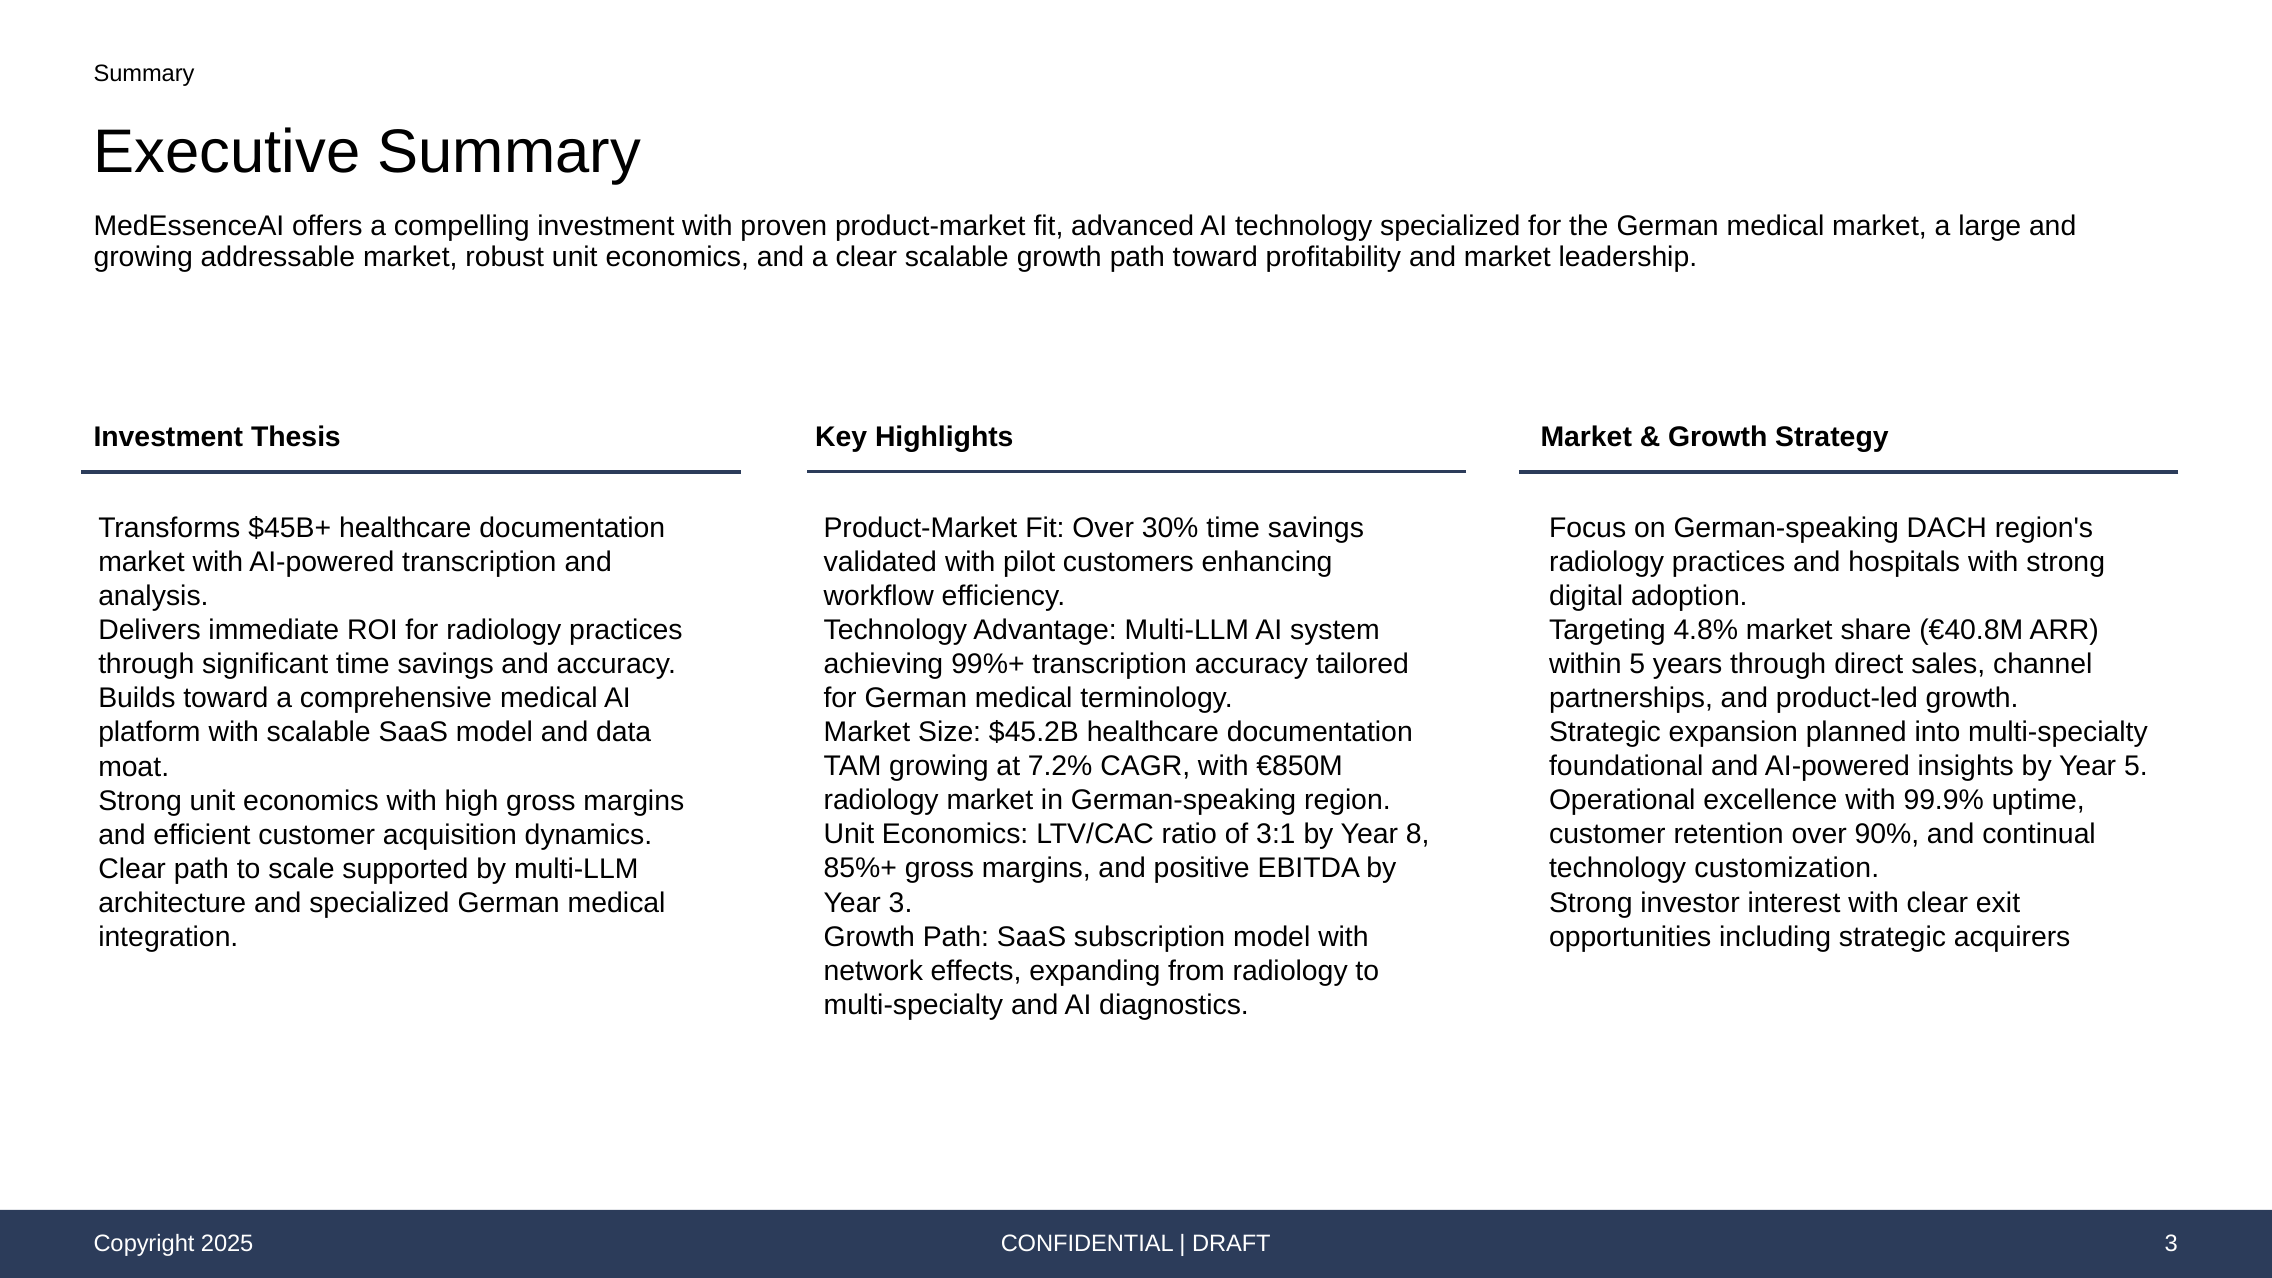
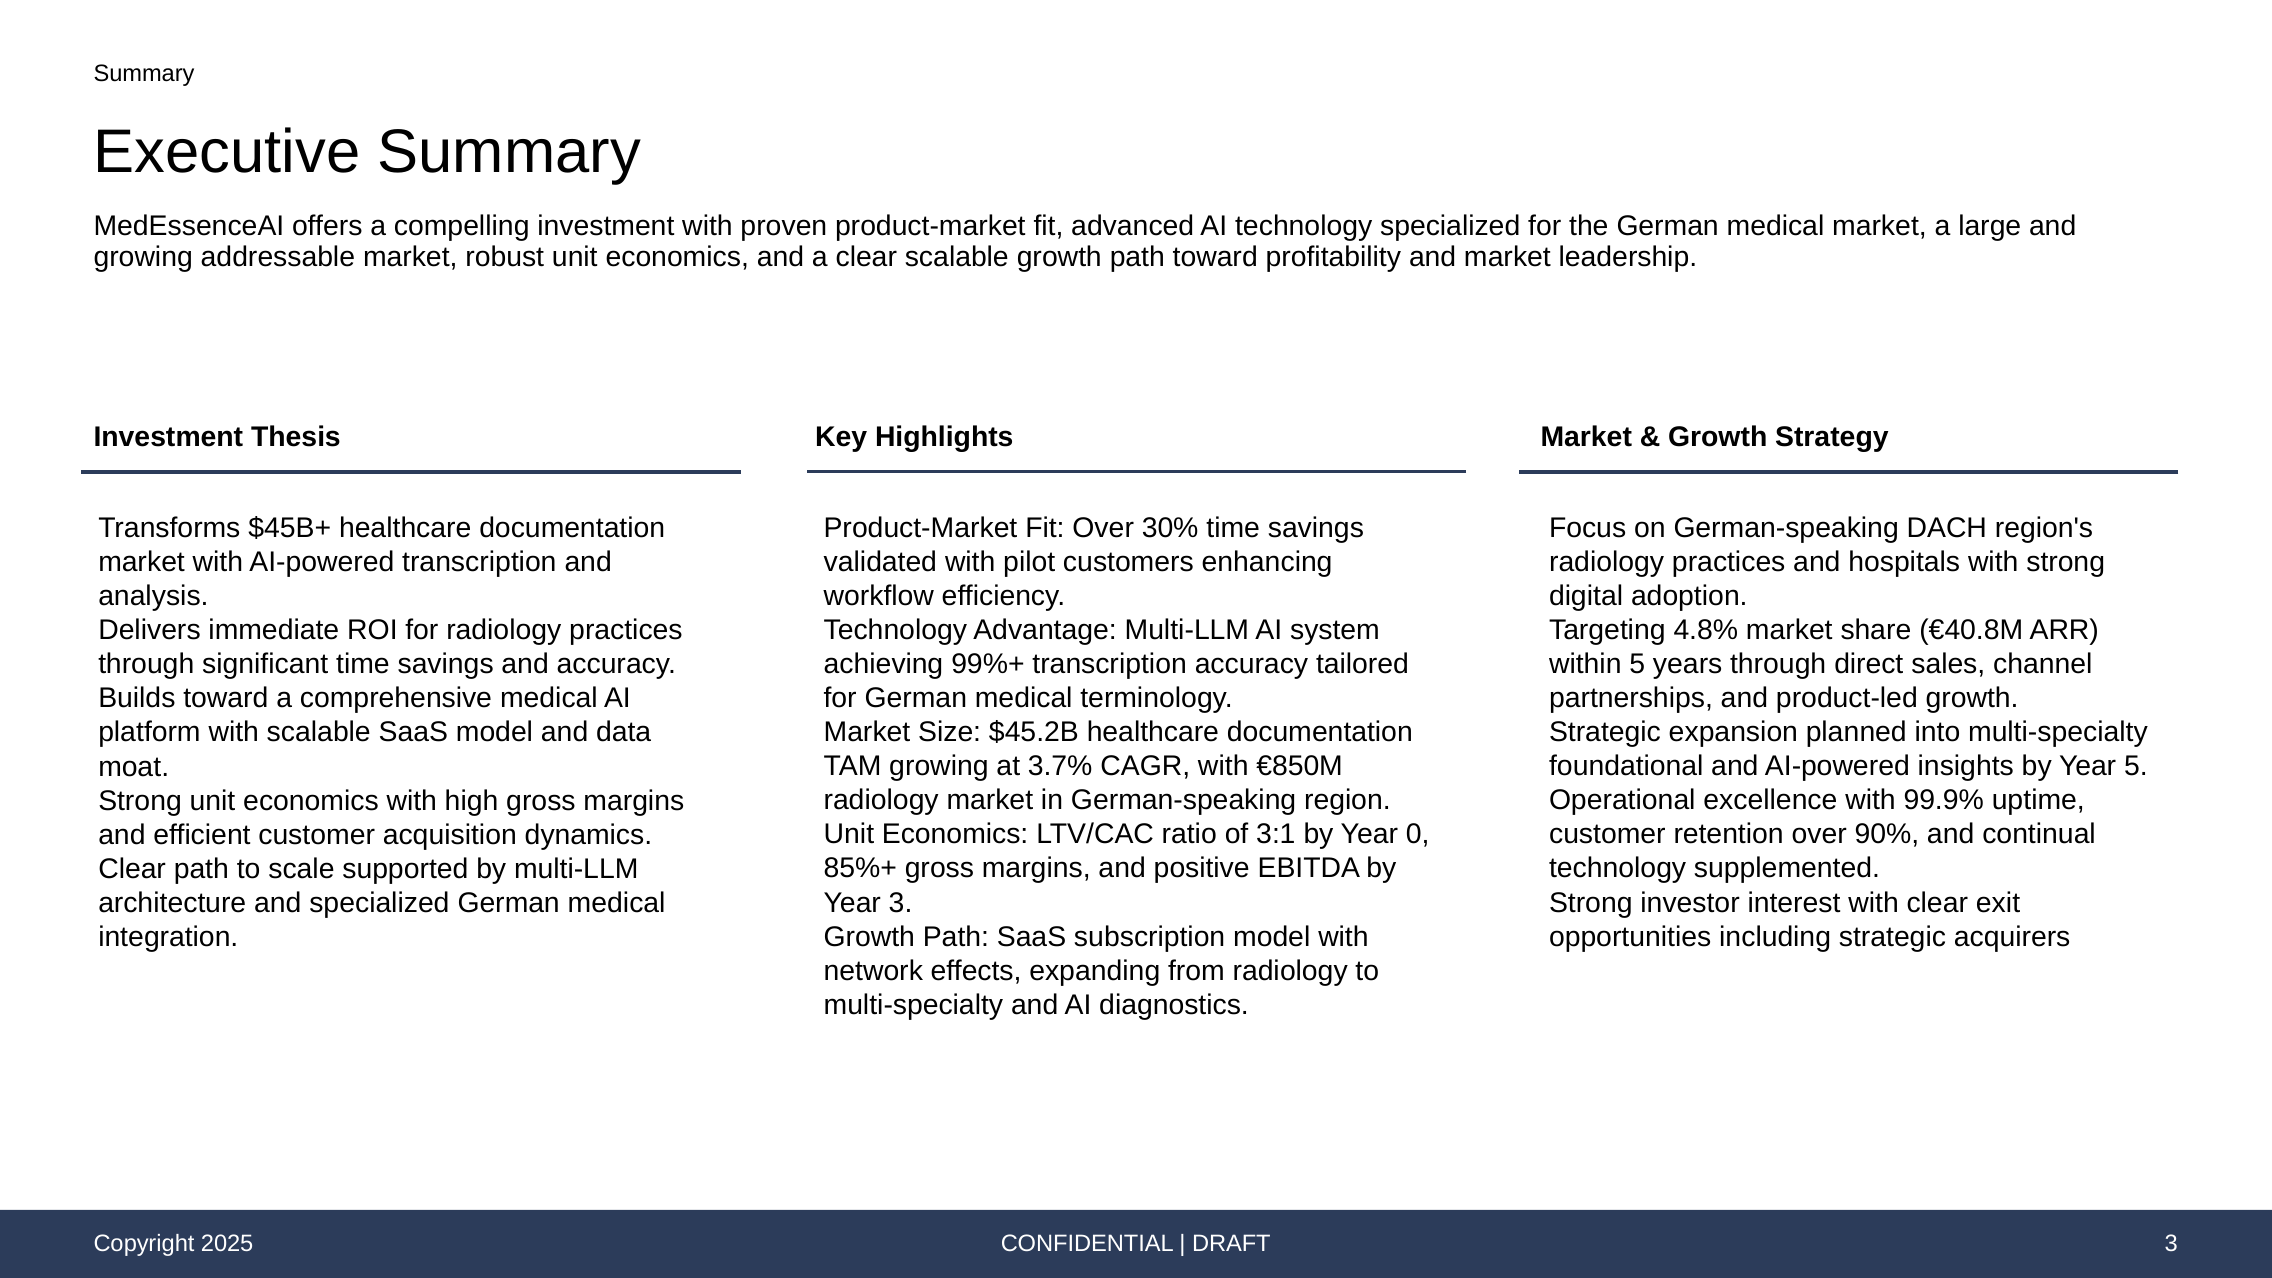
7.2%: 7.2% -> 3.7% (1060, 766)
8: 8 -> 0 (1418, 835)
customization: customization -> supplemented (1787, 869)
